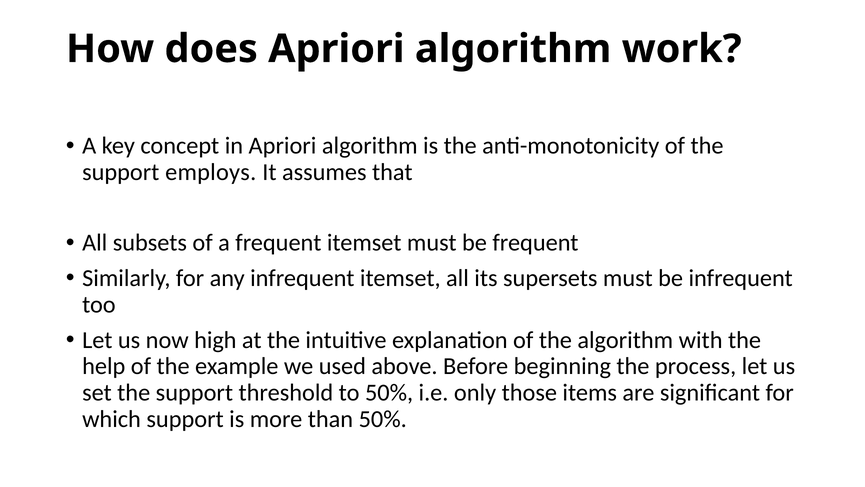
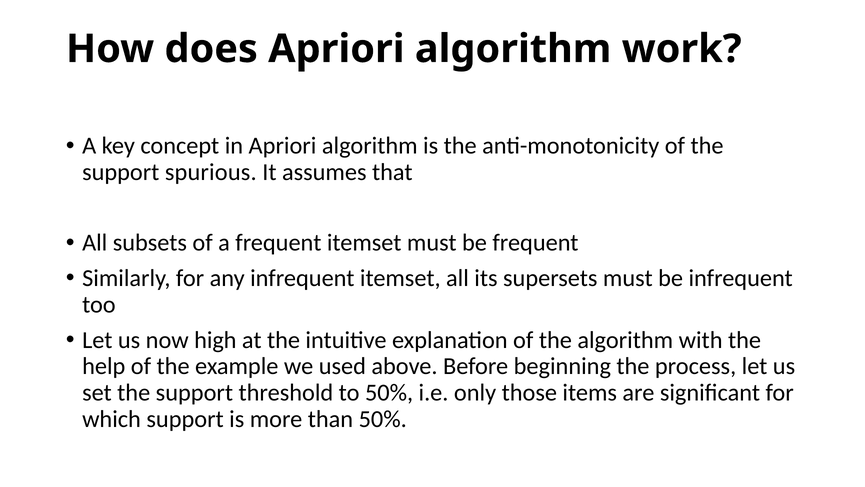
employs: employs -> spurious (211, 172)
